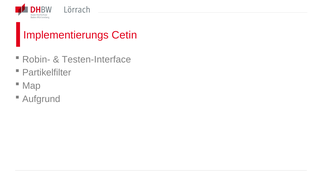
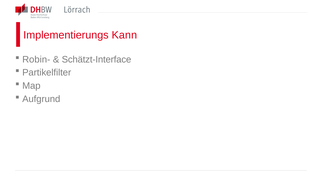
Cetin: Cetin -> Kann (124, 35)
Testen-Interface: Testen-Interface -> Schätzt-Interface (96, 60)
